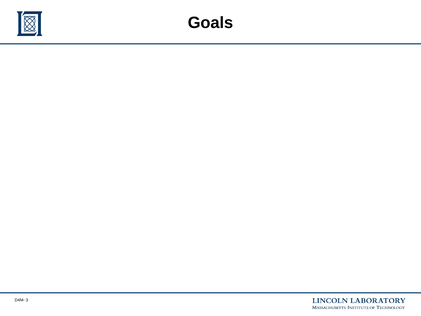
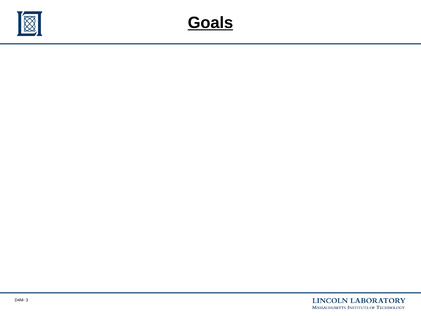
Goals underline: none -> present (210, 23)
